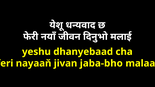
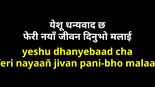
jaba-bho: jaba-bho -> pani-bho (101, 63)
